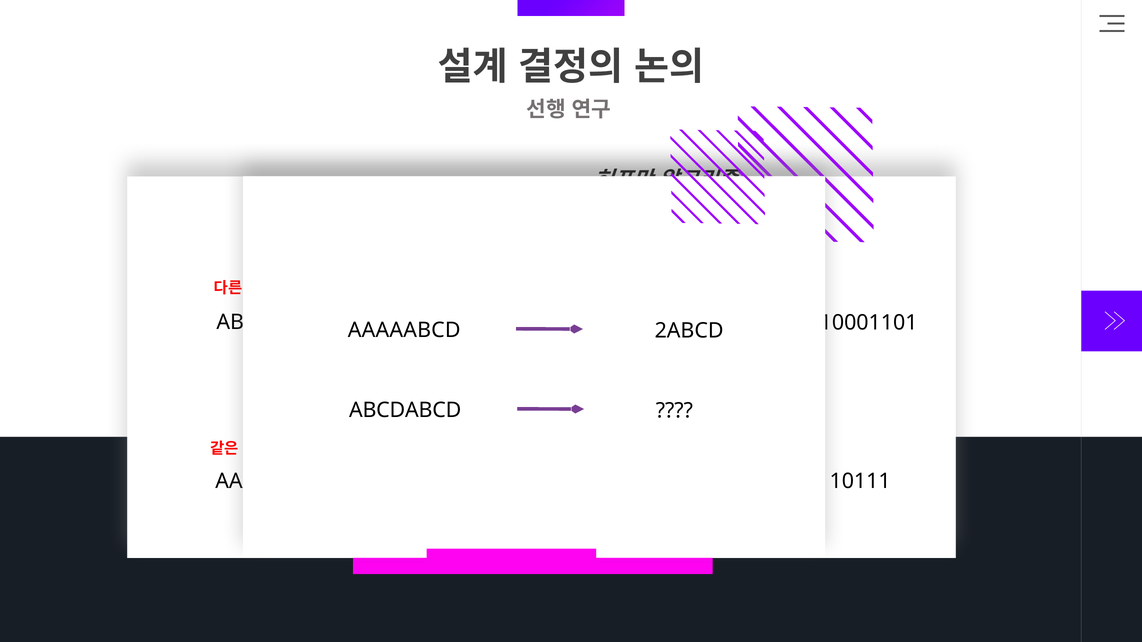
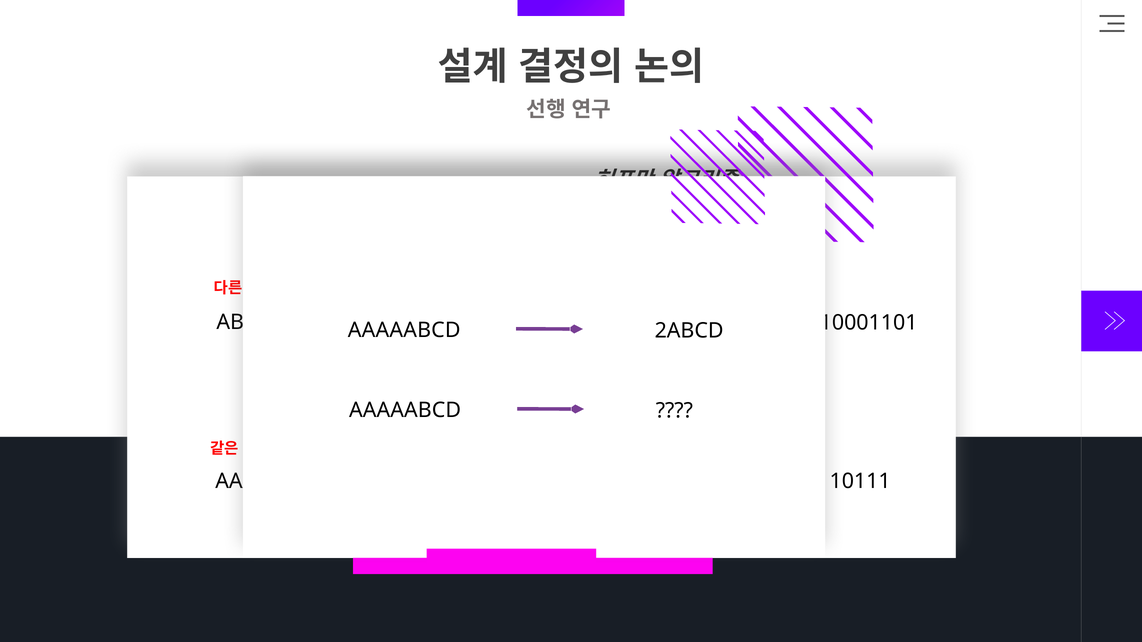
ABCDABCD: ABCDABCD -> AAAAABCD (405, 411)
